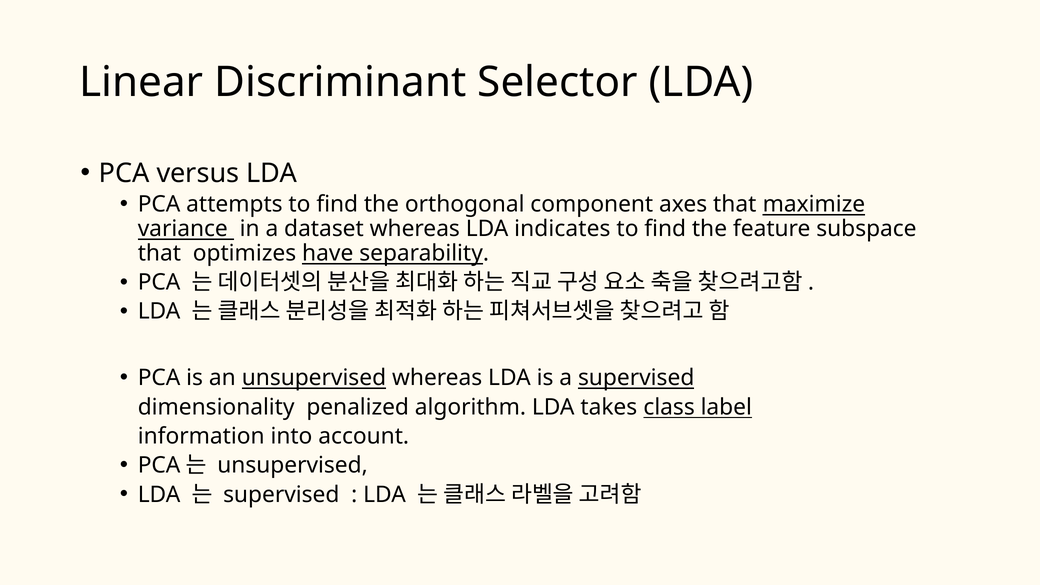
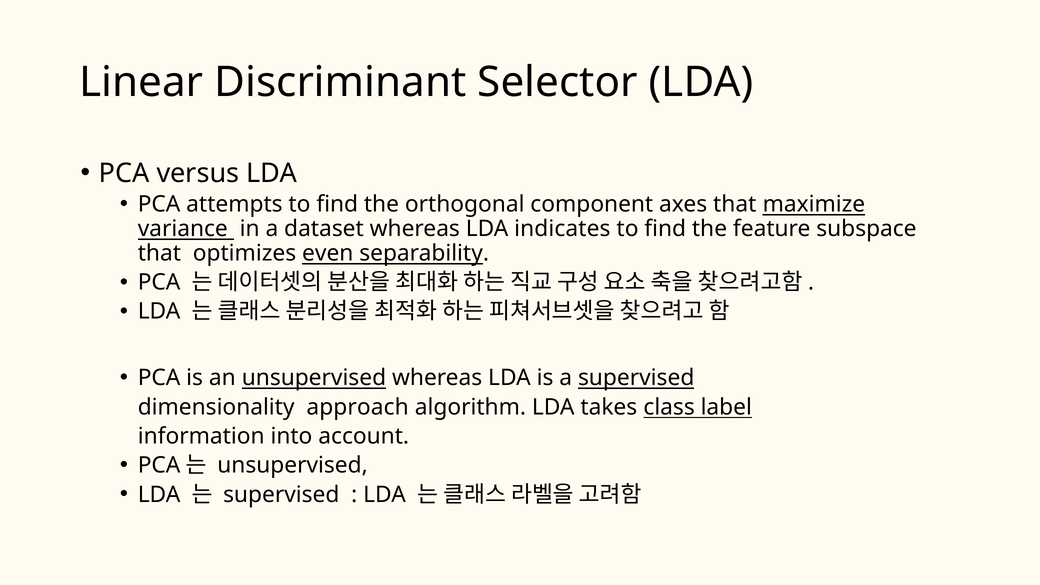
have: have -> even (328, 253)
penalized: penalized -> approach (358, 407)
